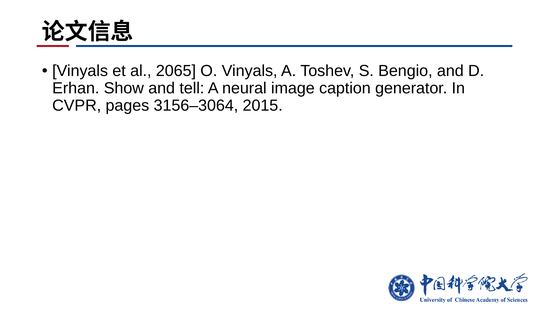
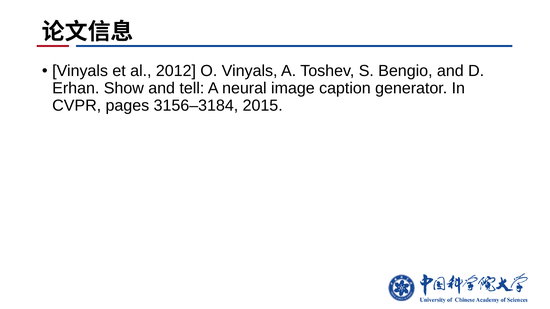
2065: 2065 -> 2012 (176, 71)
3156–3064: 3156–3064 -> 3156–3184 (196, 106)
